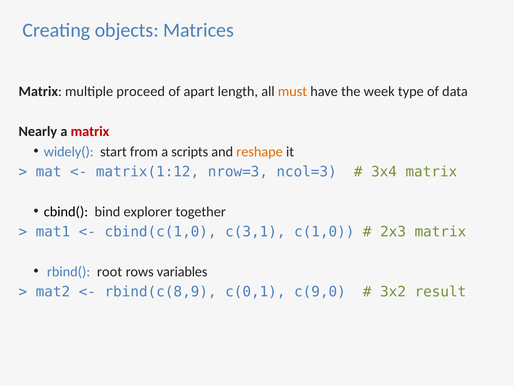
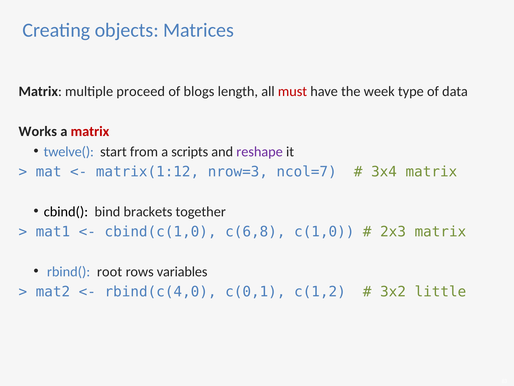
apart: apart -> blogs (199, 91)
must colour: orange -> red (292, 91)
Nearly: Nearly -> Works (38, 131)
widely(: widely( -> twelve( (69, 151)
reshape colour: orange -> purple (260, 151)
ncol=3: ncol=3 -> ncol=7 (307, 171)
explorer: explorer -> brackets (148, 211)
c(3,1: c(3,1 -> c(6,8 (255, 231)
rbind(c(8,9: rbind(c(8,9 -> rbind(c(4,0 (161, 291)
c(9,0: c(9,0 -> c(1,2 (320, 291)
result: result -> little (440, 291)
